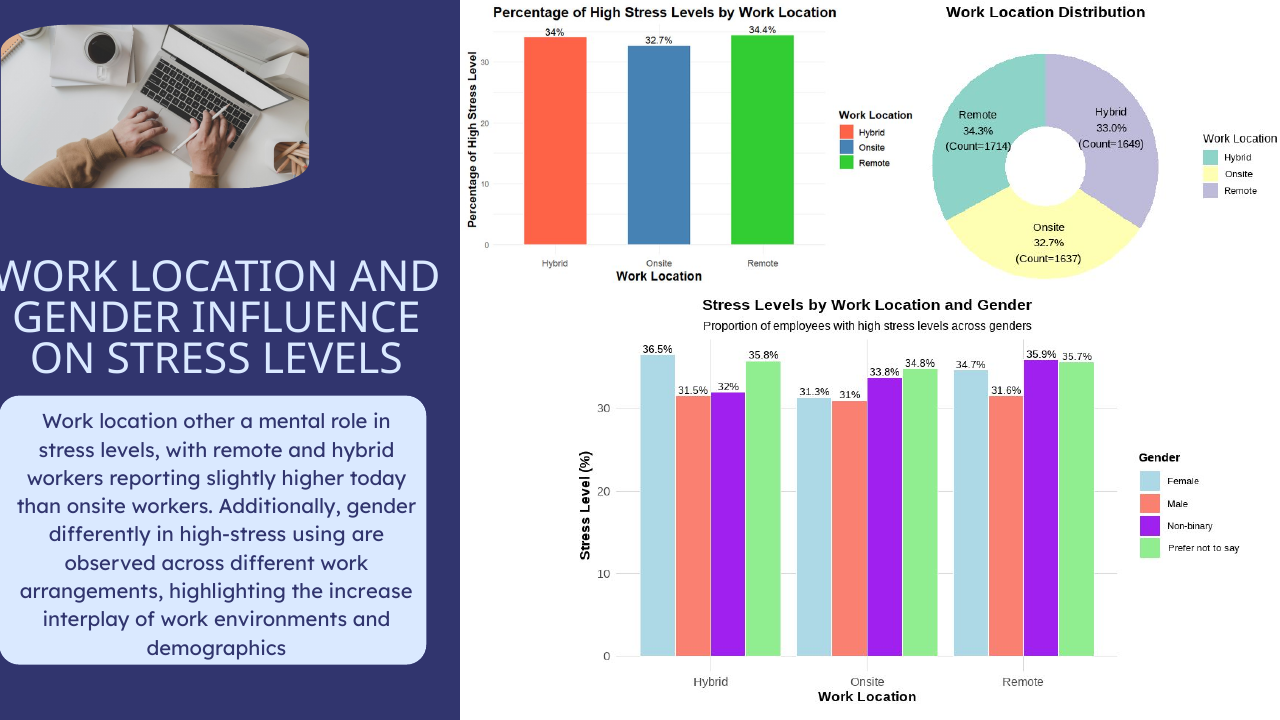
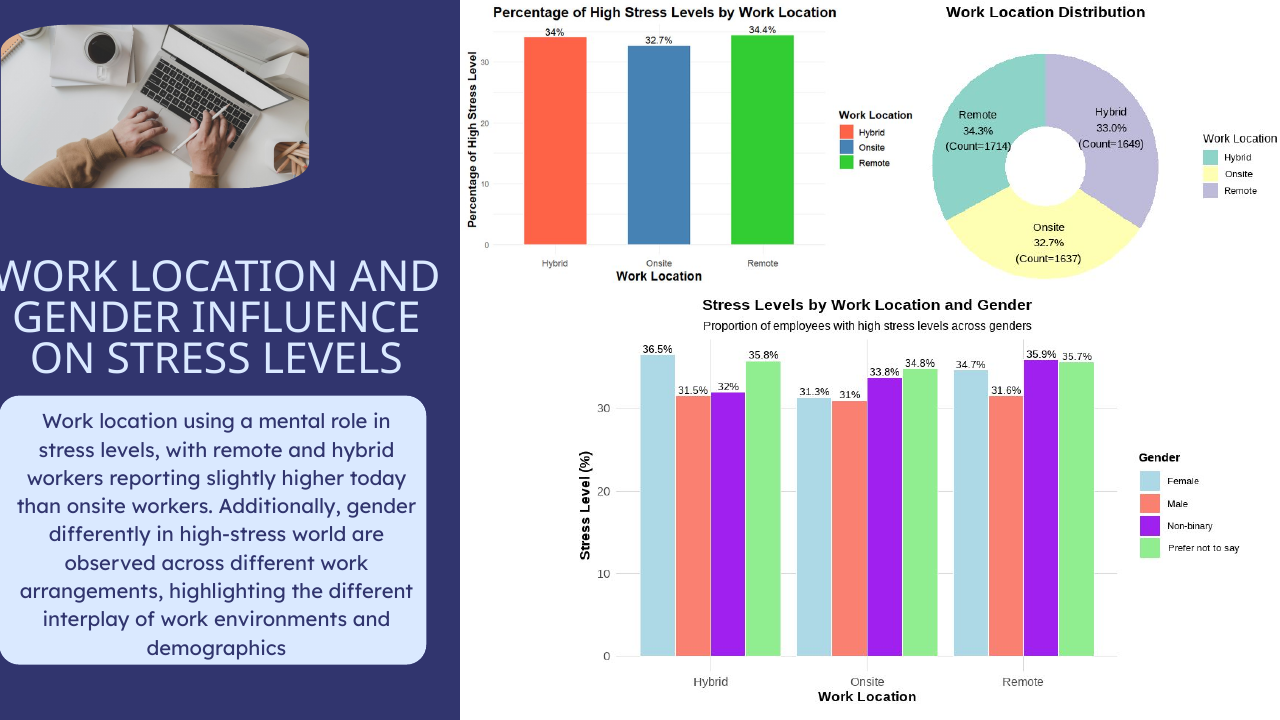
other: other -> using (209, 422)
using: using -> world (319, 535)
the increase: increase -> different (371, 592)
